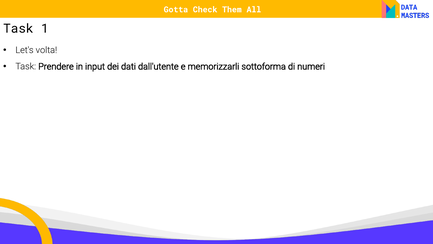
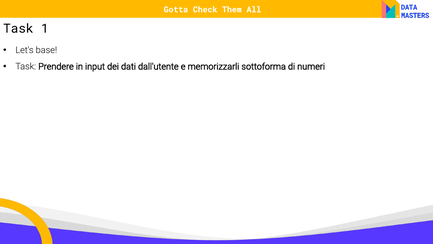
volta: volta -> base (46, 50)
